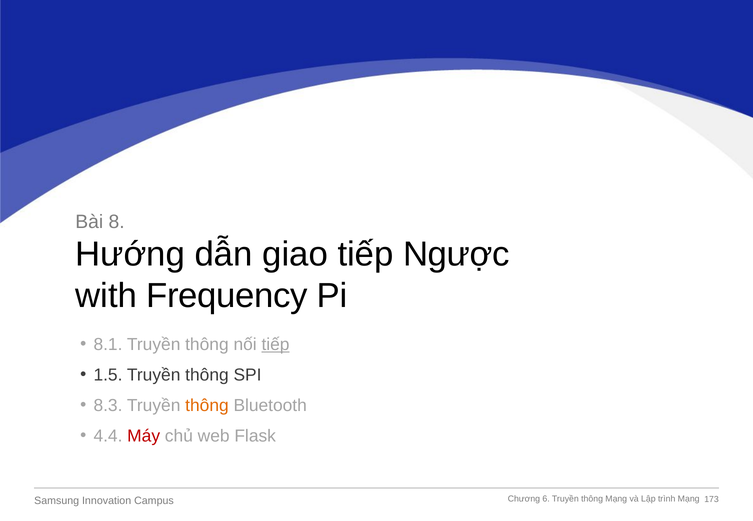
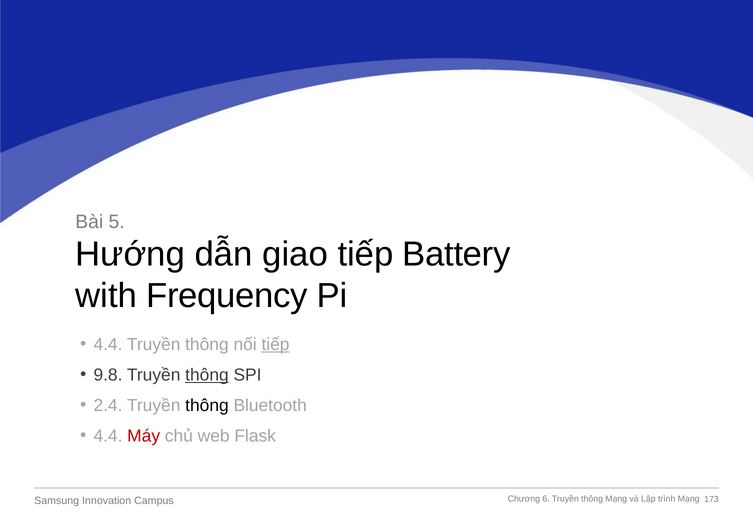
8: 8 -> 5 (117, 222)
Ngược: Ngược -> Battery (456, 254)
8.1: 8.1 -> 4.4 (108, 345)
1.5: 1.5 -> 9.8 (108, 375)
thông underline: none -> present (207, 375)
8.3: 8.3 -> 2.4 (108, 406)
thông colour: orange -> black (207, 406)
